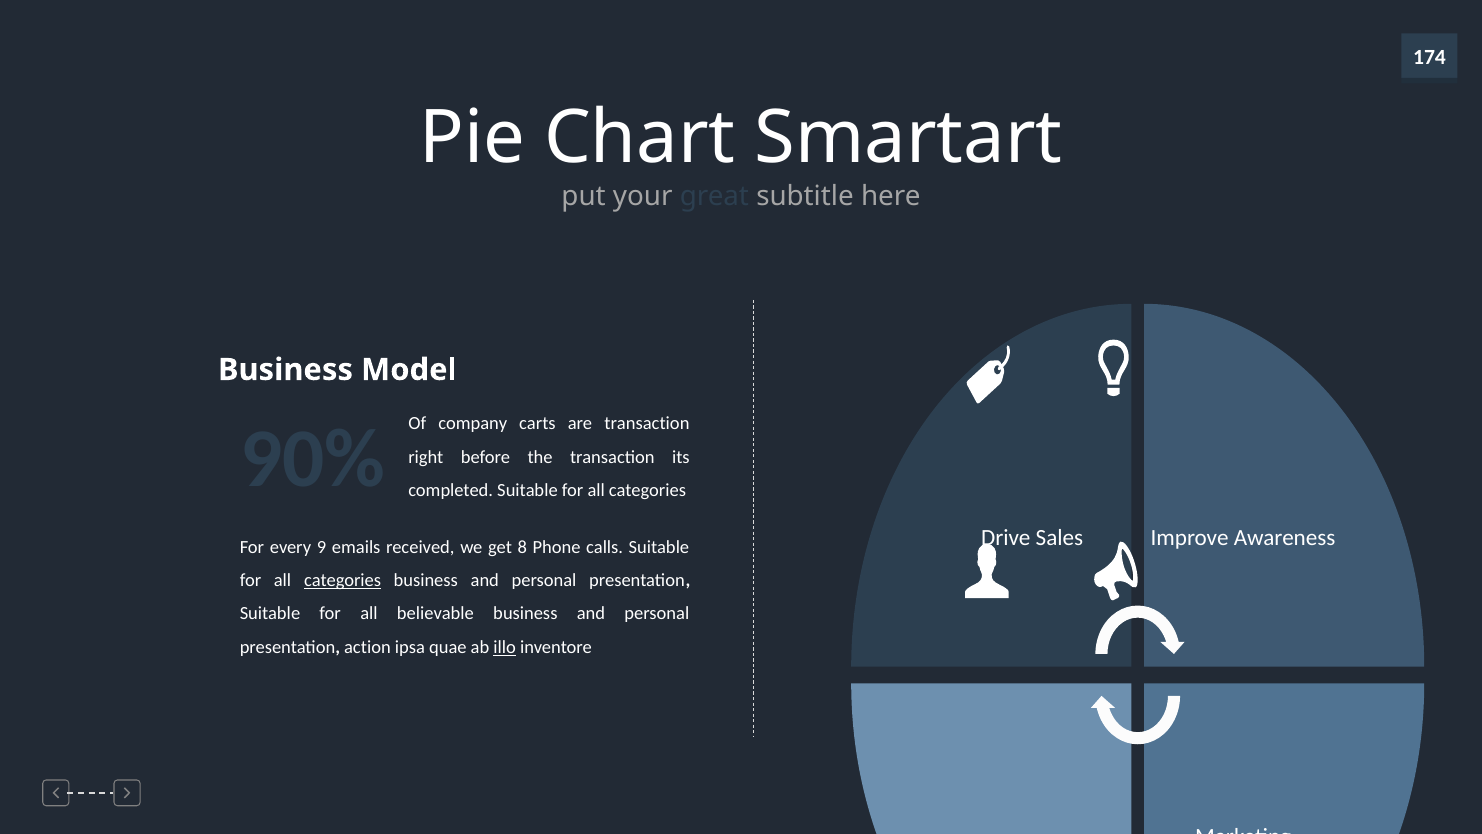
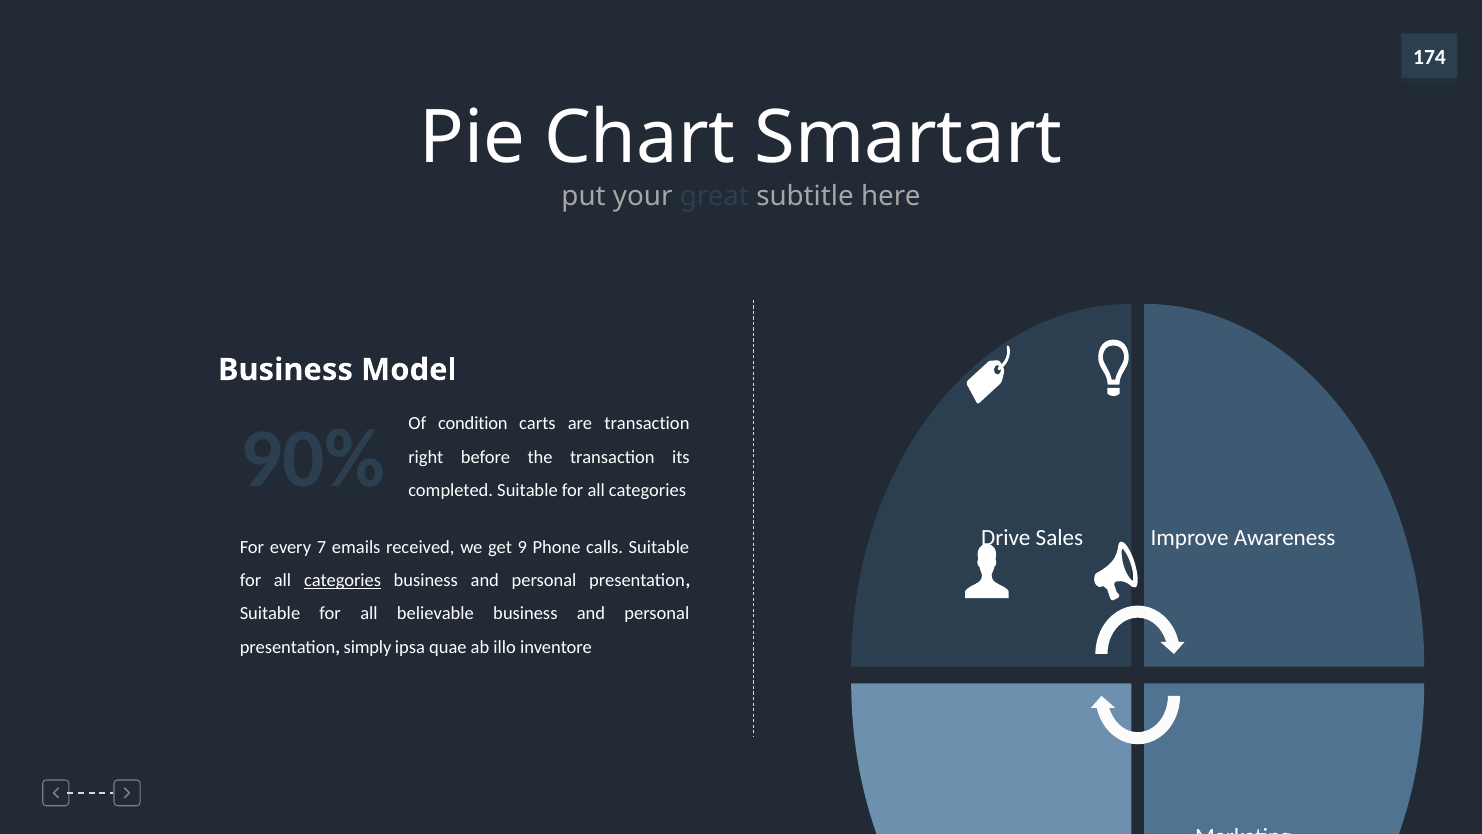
company: company -> condition (473, 423)
9: 9 -> 7 (322, 547)
8: 8 -> 9 (522, 547)
action: action -> simply (368, 647)
illo underline: present -> none (505, 647)
